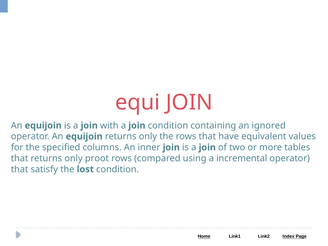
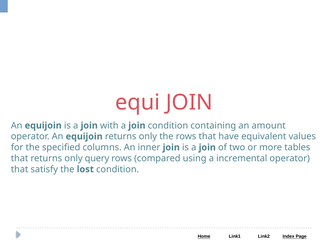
ignored: ignored -> amount (269, 126)
proot: proot -> query (97, 158)
